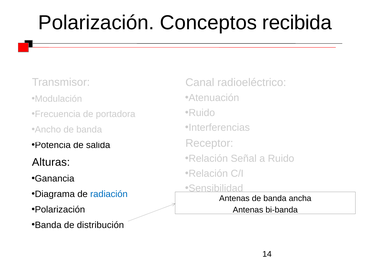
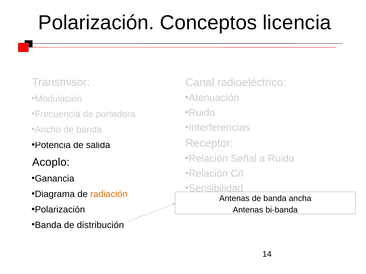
recibida: recibida -> licencia (297, 23)
Alturas: Alturas -> Acoplo (51, 162)
radiación colour: blue -> orange (109, 194)
